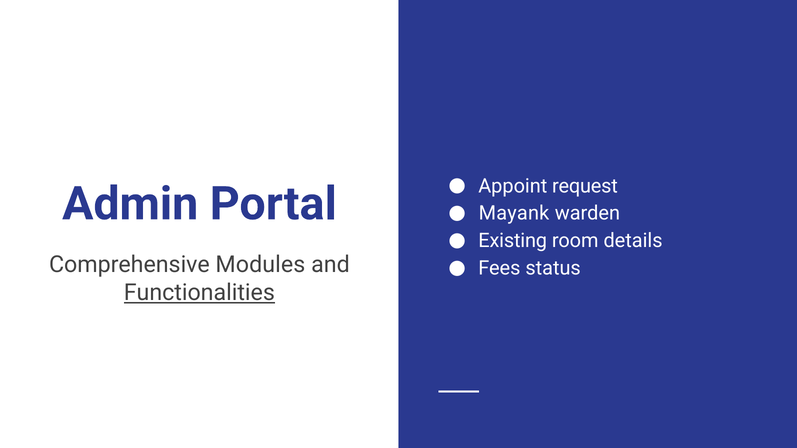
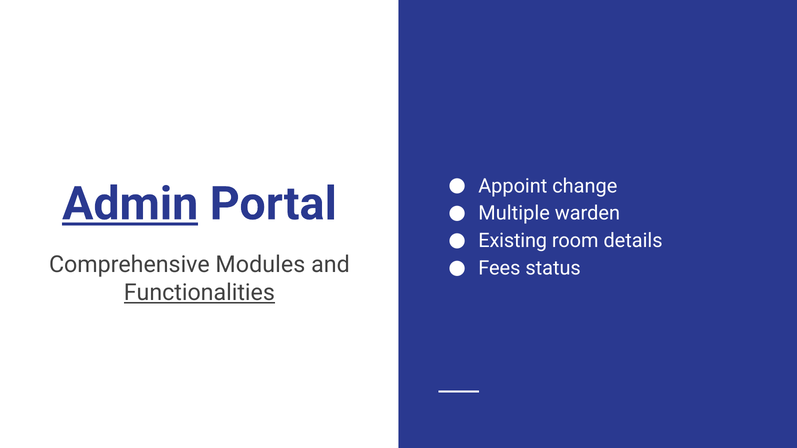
Admin underline: none -> present (130, 204)
request: request -> change (585, 186)
Mayank: Mayank -> Multiple (514, 214)
